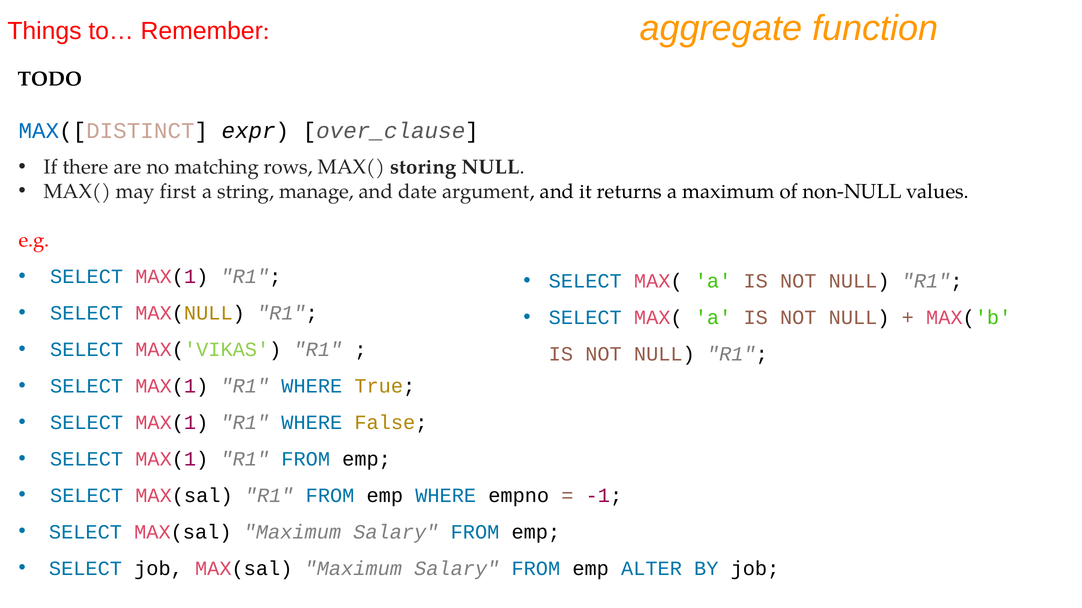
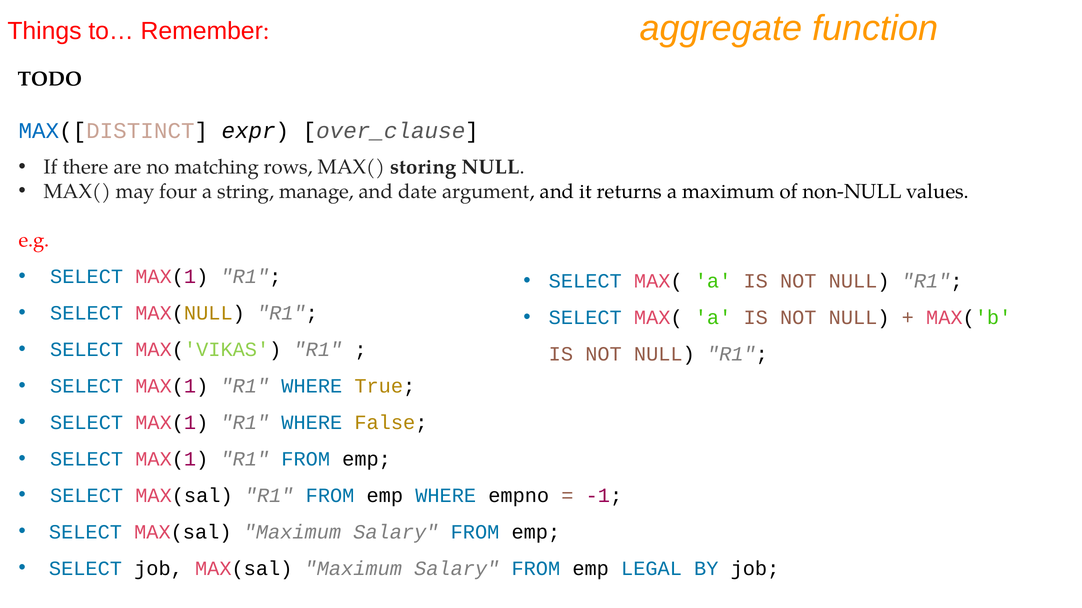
first: first -> four (178, 192)
ALTER: ALTER -> LEGAL (652, 569)
